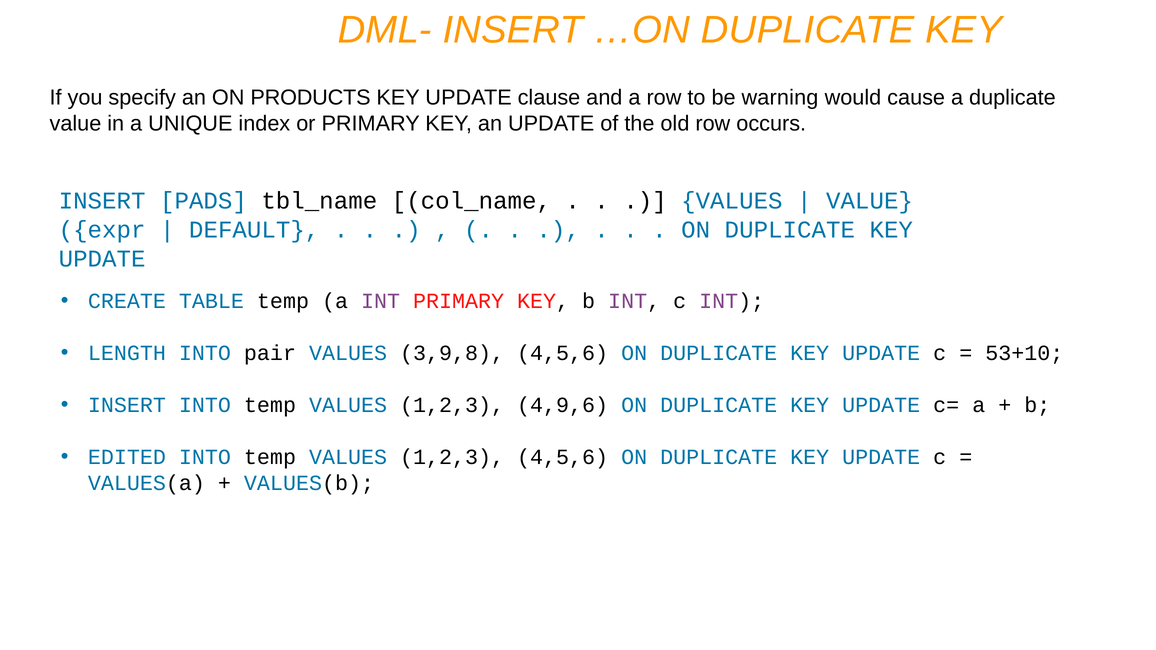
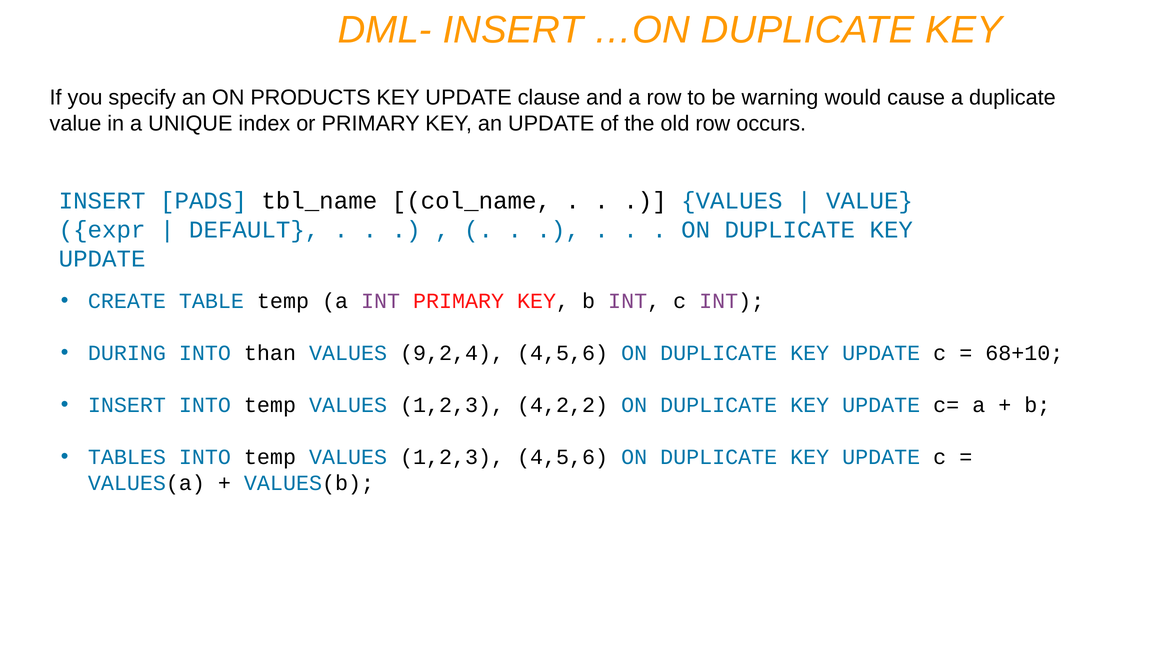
LENGTH: LENGTH -> DURING (127, 353)
pair: pair -> than (270, 353)
3,9,8: 3,9,8 -> 9,2,4 (452, 353)
53+10: 53+10 -> 68+10 (1024, 353)
4,9,6: 4,9,6 -> 4,2,2 (563, 405)
EDITED: EDITED -> TABLES (127, 457)
